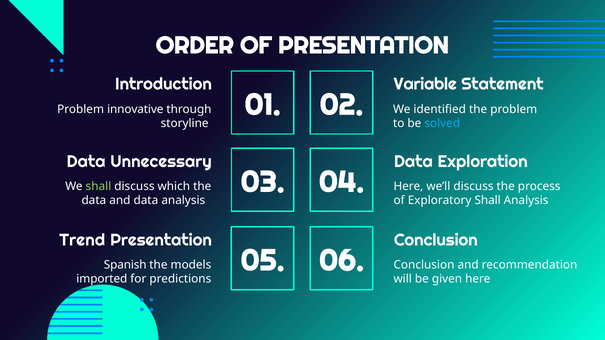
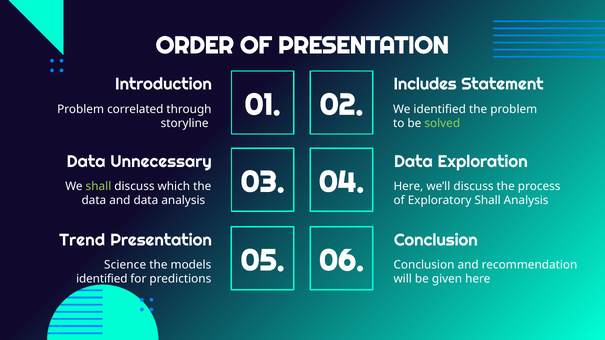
Variable: Variable -> Includes (425, 84)
innovative: innovative -> correlated (135, 109)
solved colour: light blue -> light green (442, 123)
Spanish: Spanish -> Science (125, 265)
imported: imported -> identified (102, 279)
